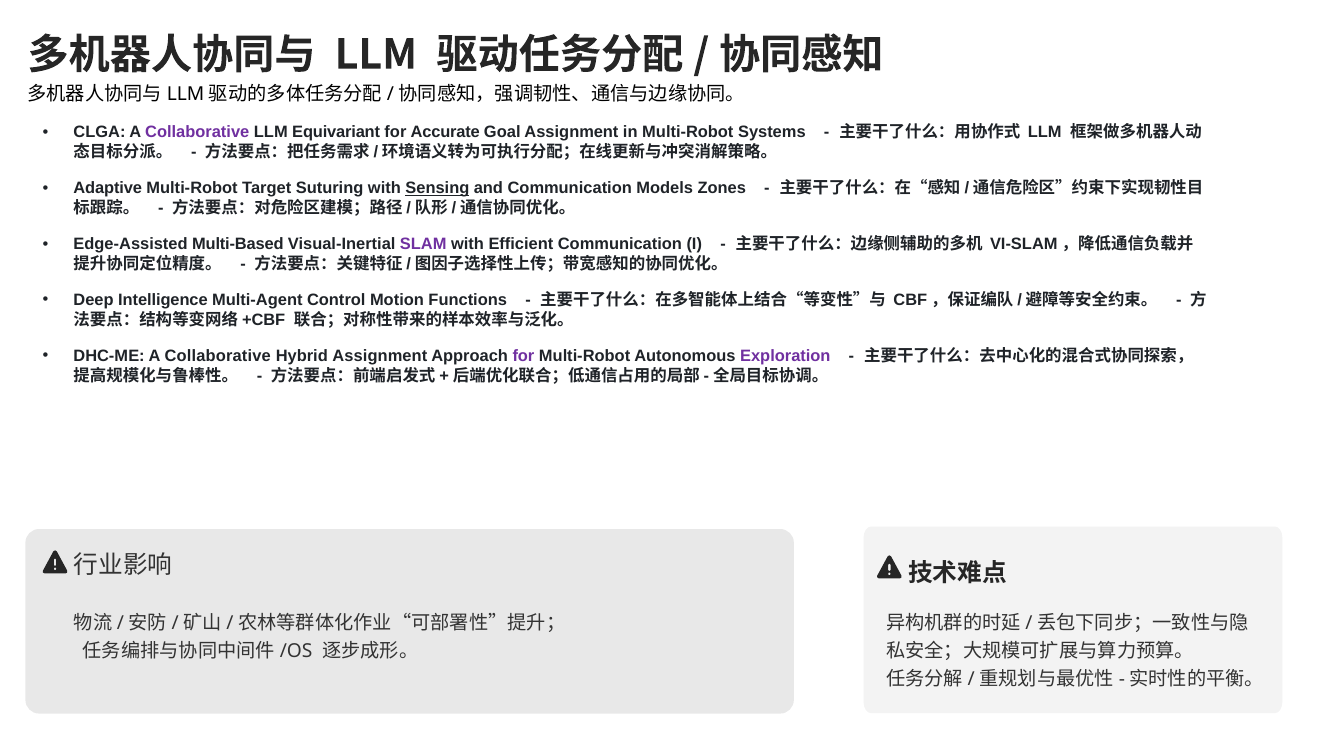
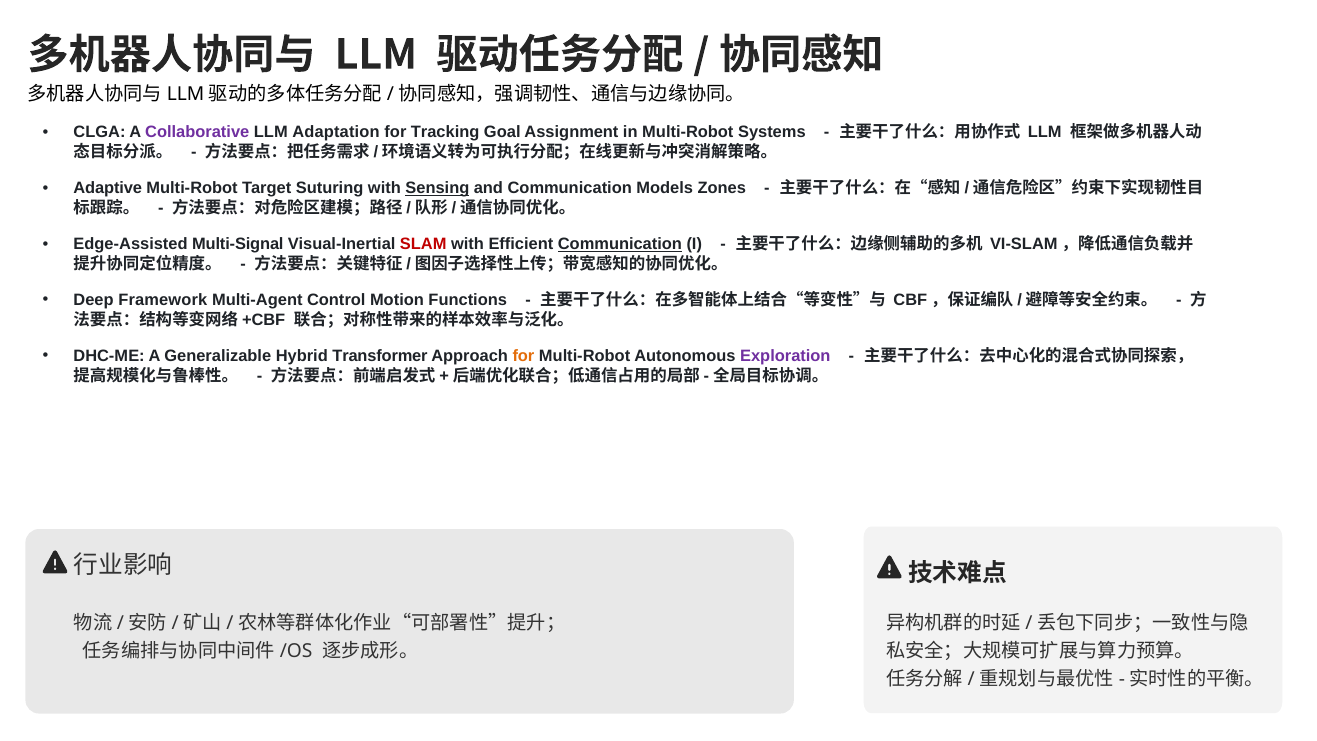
Equivariant: Equivariant -> Adaptation (336, 133)
Accurate: Accurate -> Tracking (445, 133)
Multi-Based: Multi-Based -> Multi-Signal (238, 244)
SLAM colour: purple -> red (423, 244)
Communication underline: none -> present (620, 244)
Intelligence: Intelligence -> Framework (163, 300)
DHC-ME A Collaborative: Collaborative -> Generalizable (218, 356)
Hybrid Assignment: Assignment -> Transformer (380, 356)
for colour: purple -> orange (523, 356)
